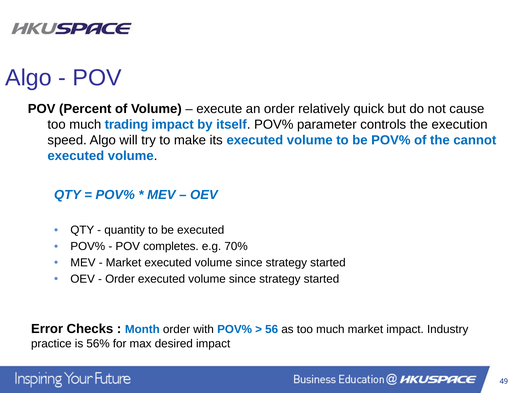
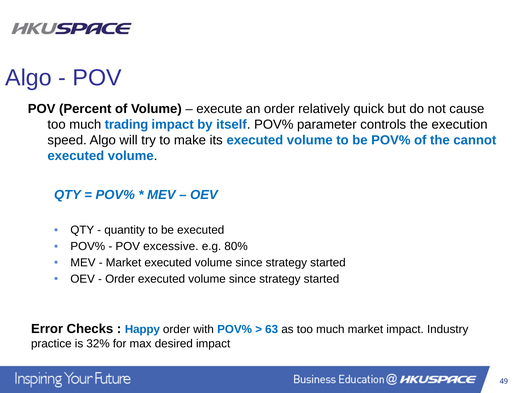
completes: completes -> excessive (171, 246)
70%: 70% -> 80% (236, 246)
Month: Month -> Happy (142, 329)
56: 56 -> 63 (272, 329)
56%: 56% -> 32% (98, 344)
